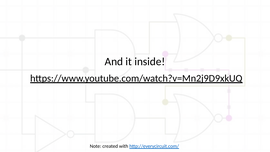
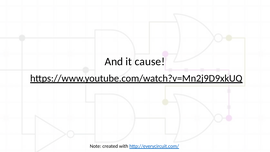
inside: inside -> cause (150, 61)
